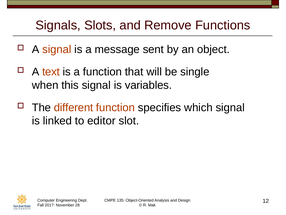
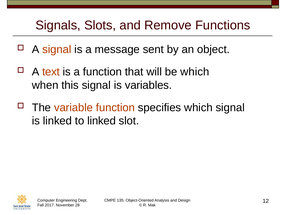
be single: single -> which (195, 72)
different: different -> variable (74, 107)
to editor: editor -> linked (102, 121)
